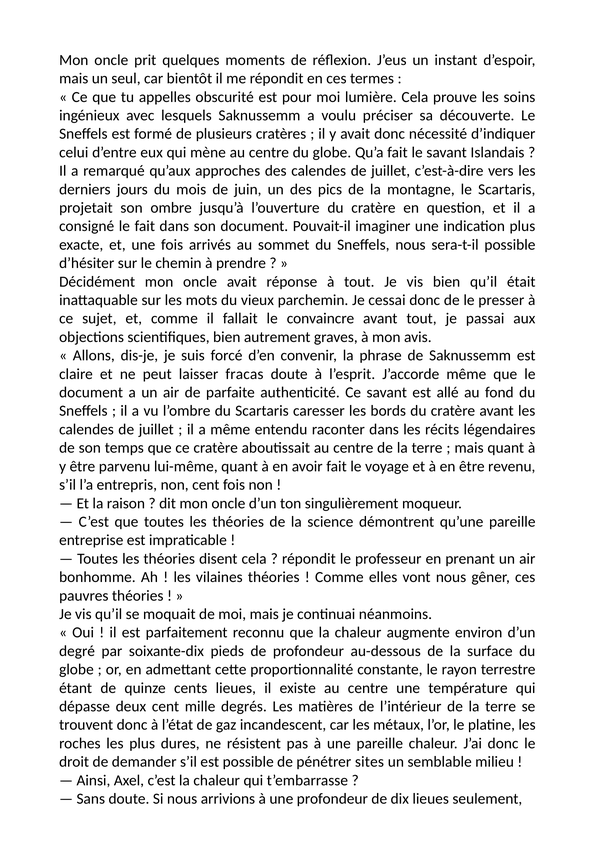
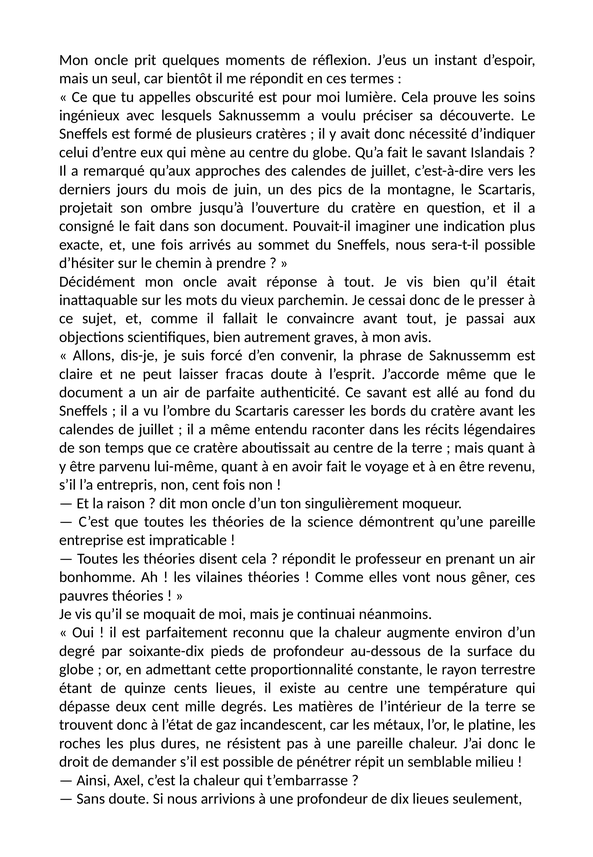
sites: sites -> répit (370, 761)
